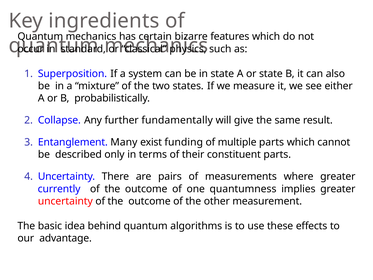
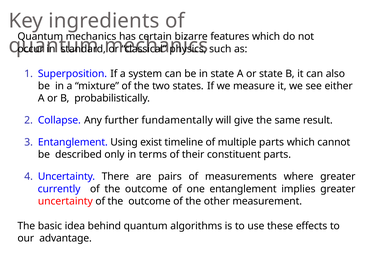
Many: Many -> Using (124, 142)
funding: funding -> timeline (184, 142)
one quantumness: quantumness -> entanglement (243, 189)
